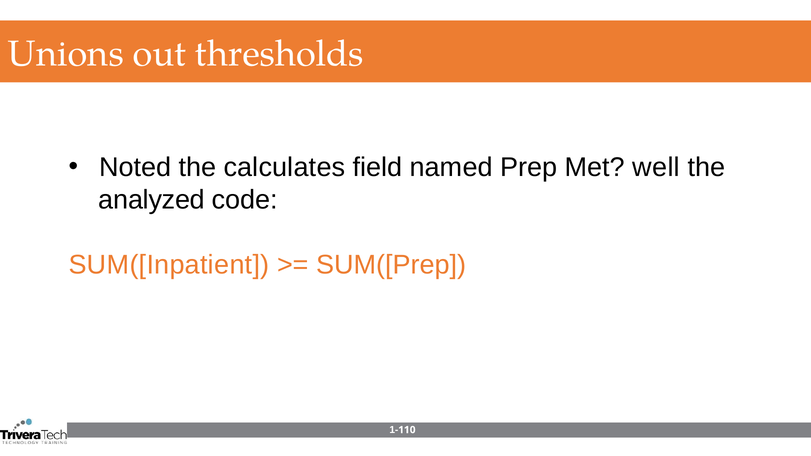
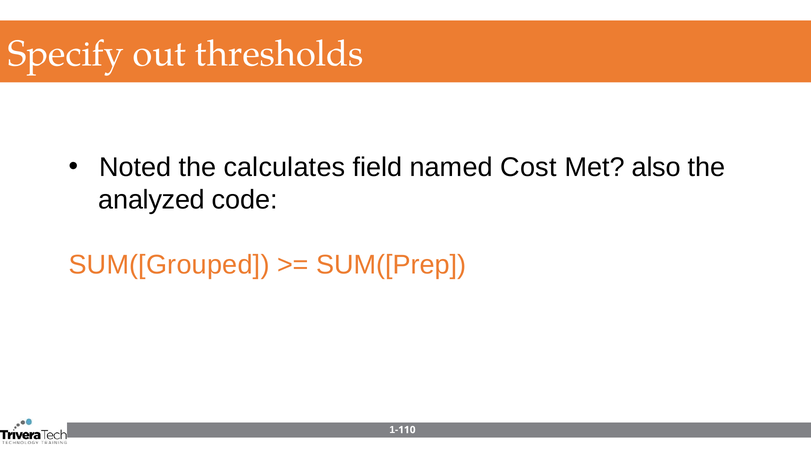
Unions: Unions -> Specify (66, 54)
Prep: Prep -> Cost (528, 167)
well: well -> also (656, 167)
SUM([Inpatient: SUM([Inpatient -> SUM([Grouped (169, 265)
